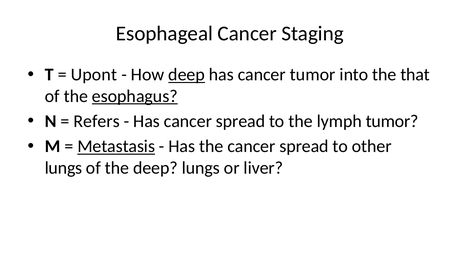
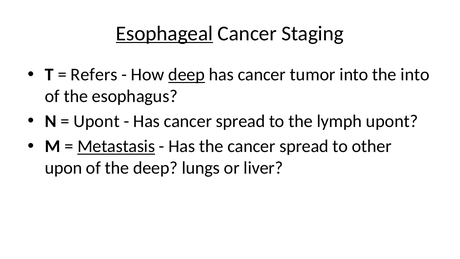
Esophageal underline: none -> present (164, 33)
Upont: Upont -> Refers (94, 75)
the that: that -> into (415, 75)
esophagus underline: present -> none (135, 96)
Refers: Refers -> Upont (97, 121)
lymph tumor: tumor -> upont (392, 121)
lungs: lungs -> upon (63, 168)
